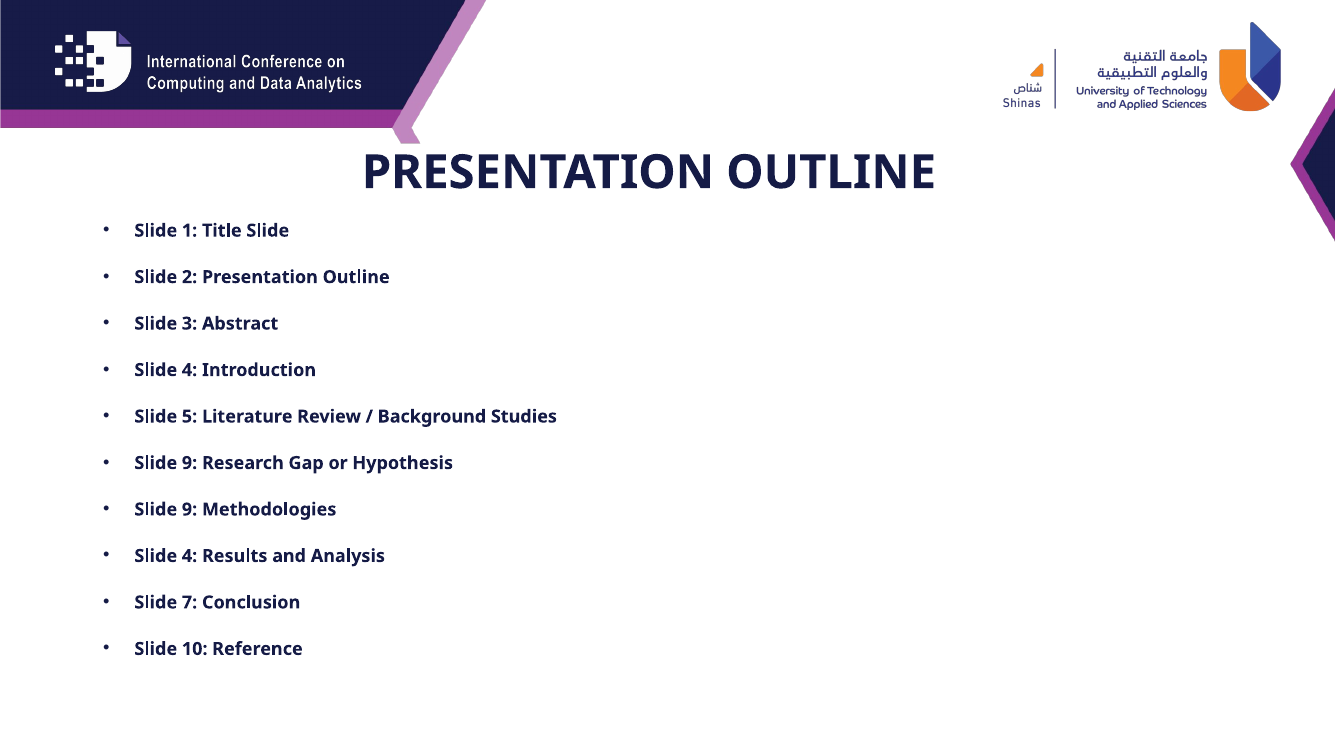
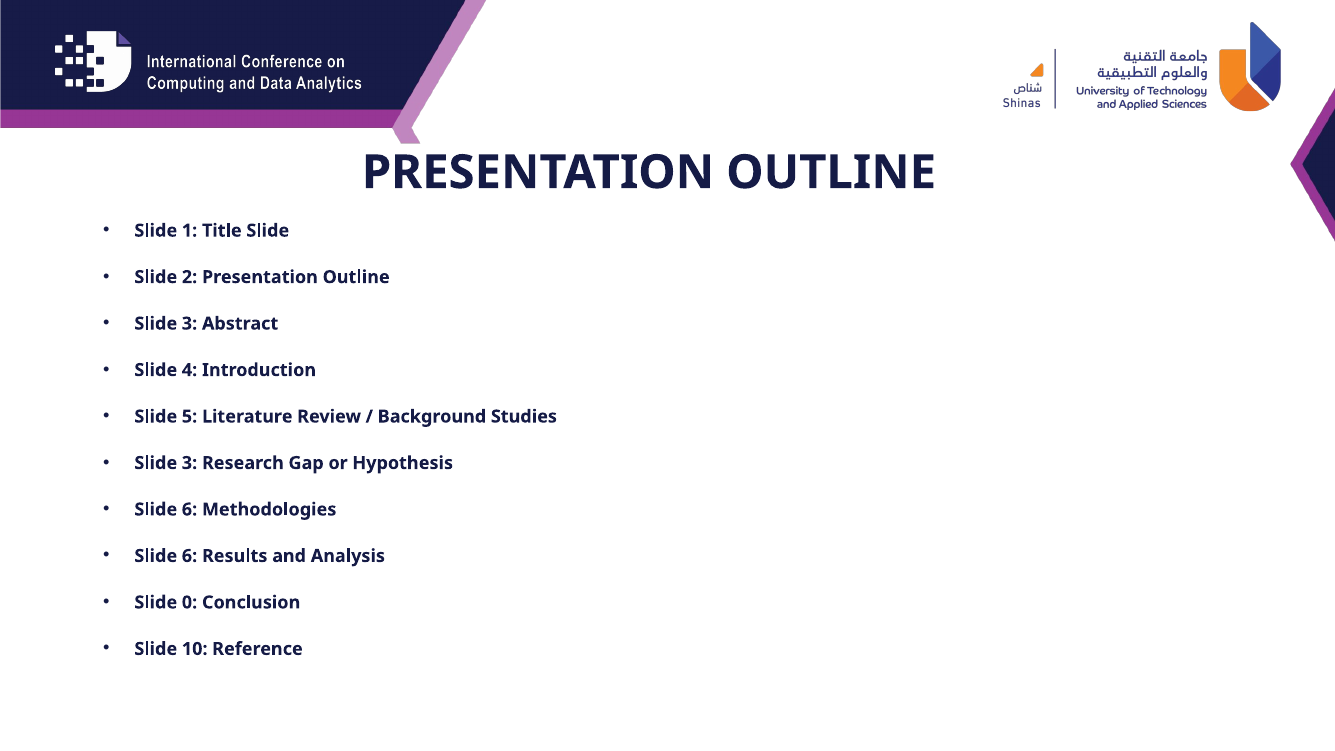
9: 9 -> 3 (190, 463)
9: 9 -> 6 (190, 509)
4: 4 -> 6 (190, 556)
7: 7 -> 0 (190, 602)
